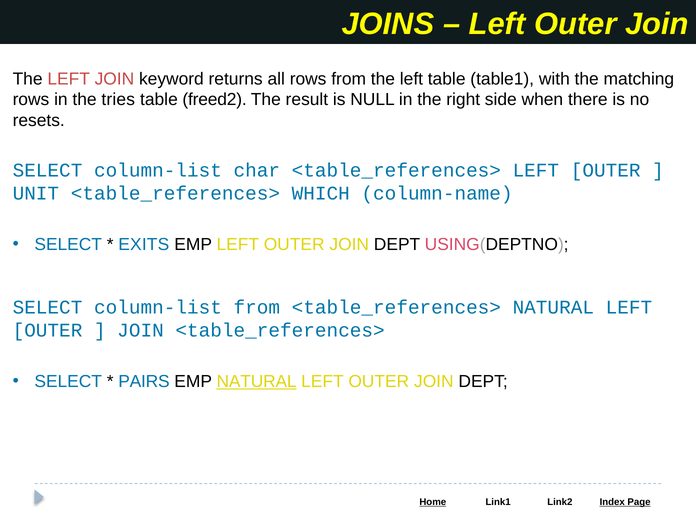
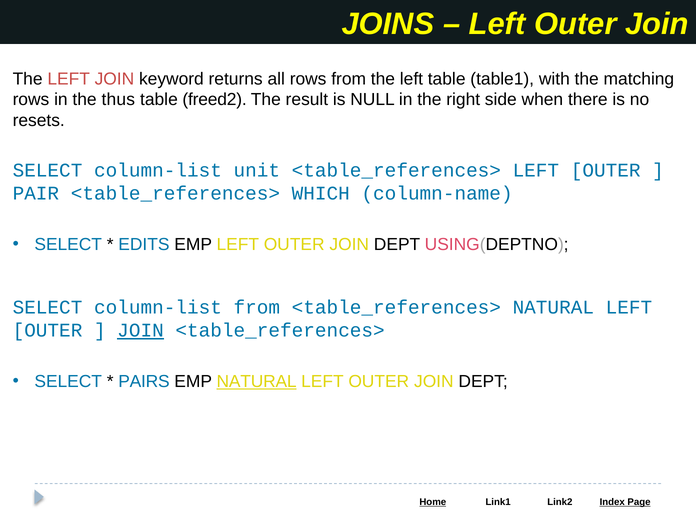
tries: tries -> thus (118, 100)
char: char -> unit (257, 170)
UNIT: UNIT -> PAIR (36, 194)
EXITS: EXITS -> EDITS (144, 244)
JOIN underline: none -> present (141, 330)
